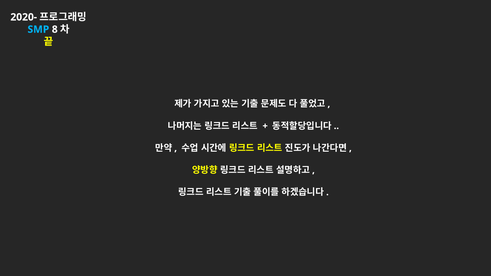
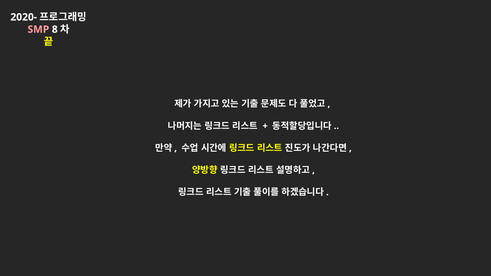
SMP colour: light blue -> pink (38, 29)
